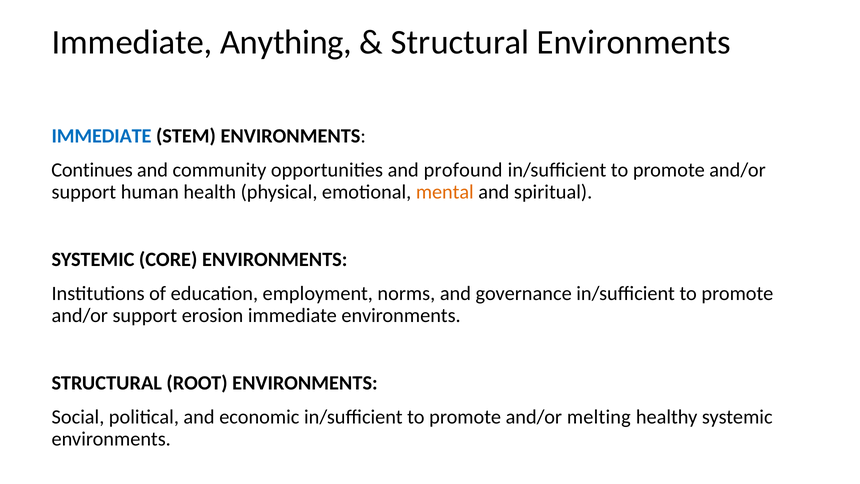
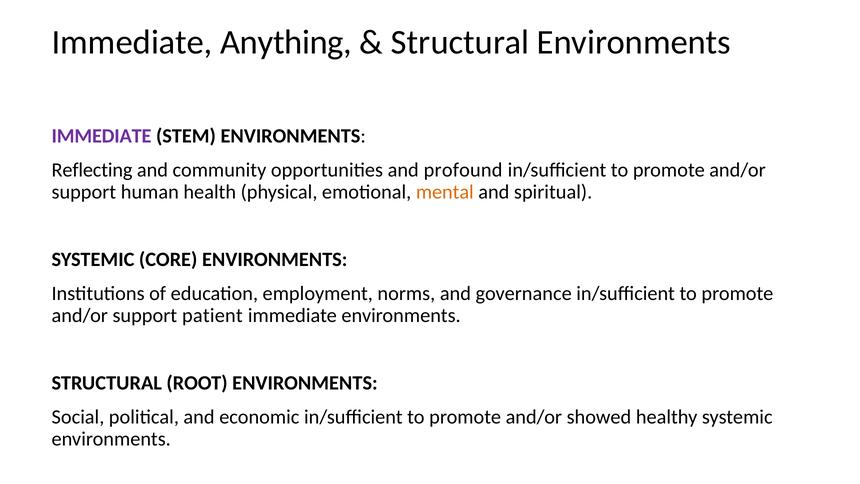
IMMEDIATE colour: blue -> purple (102, 136)
Continues: Continues -> Reflecting (92, 170)
erosion: erosion -> patient (212, 315)
melting: melting -> showed (599, 417)
